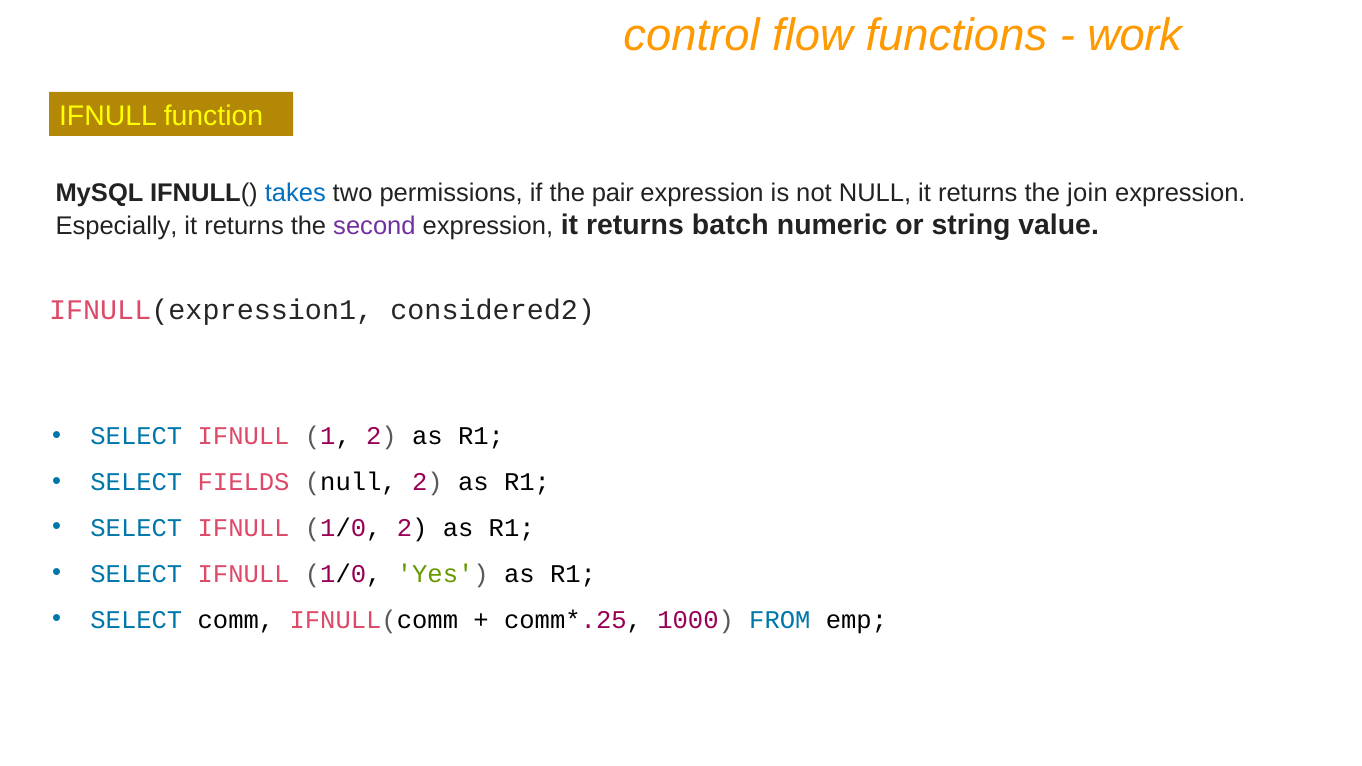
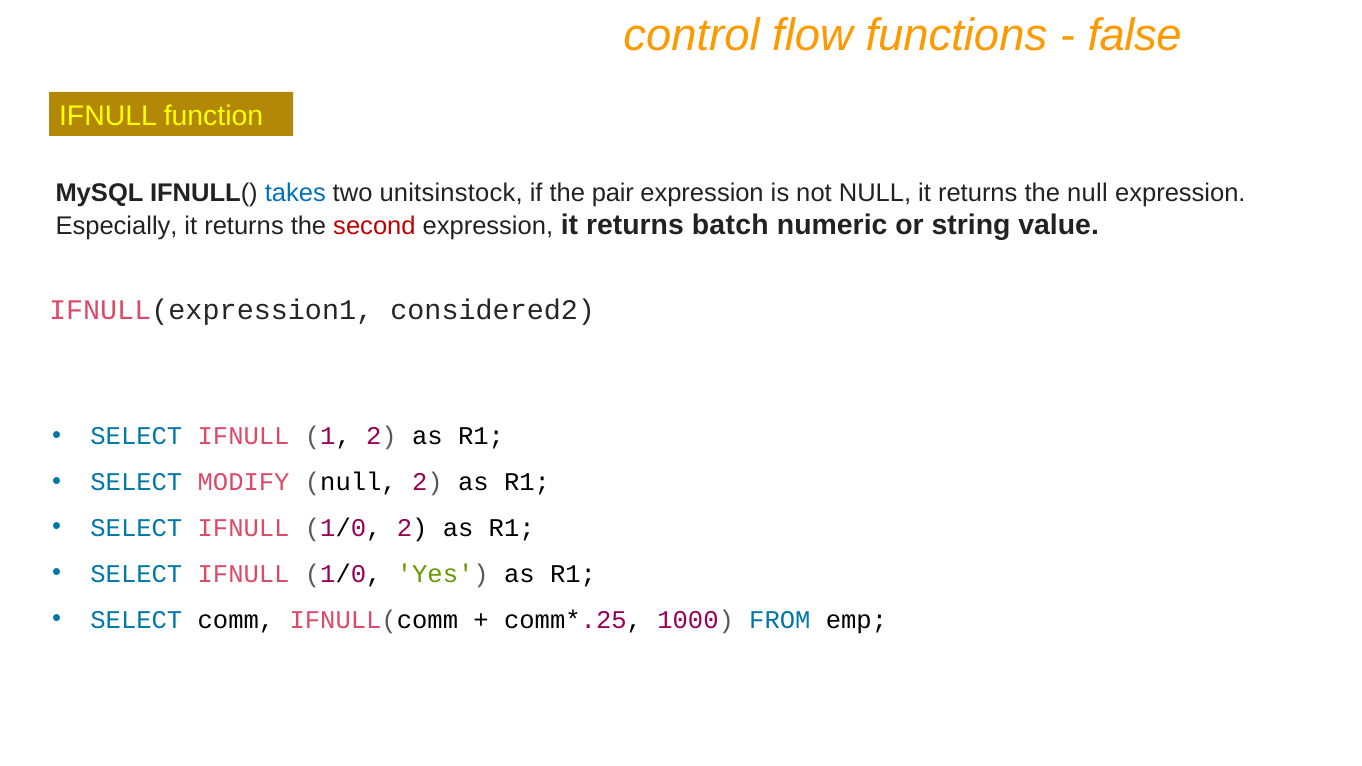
work: work -> false (1135, 35)
permissions: permissions -> unitsinstock (451, 193)
the join: join -> null (1087, 193)
second colour: purple -> red (374, 226)
FIELDS: FIELDS -> MODIFY (244, 482)
